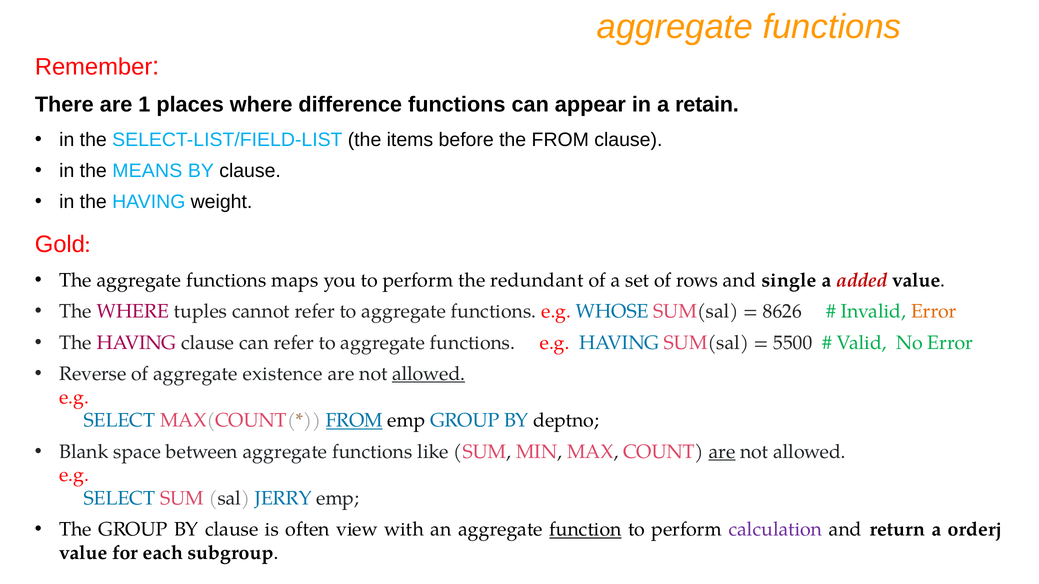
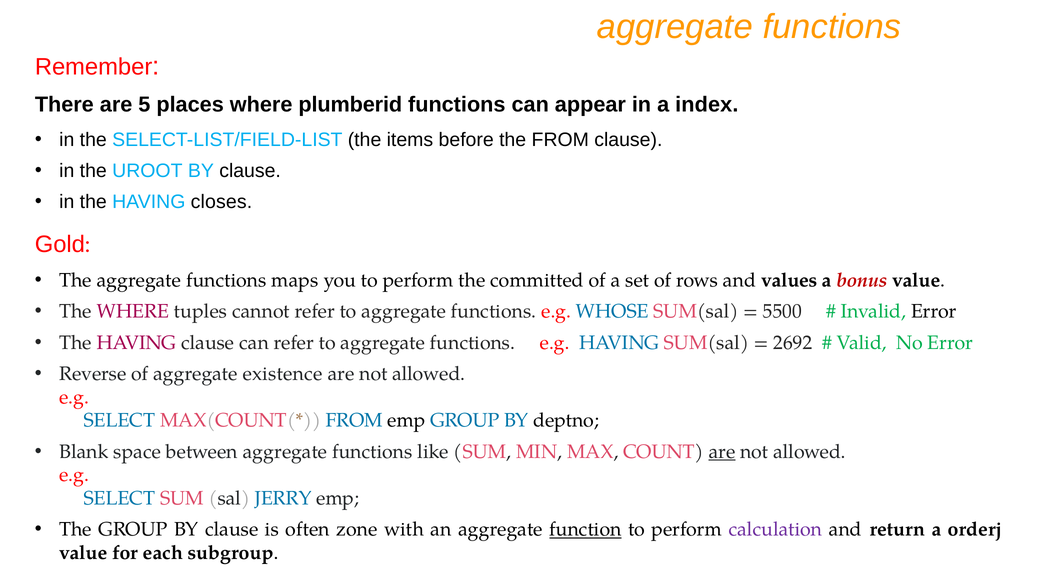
1: 1 -> 5 (144, 105)
difference: difference -> plumberid (350, 105)
retain: retain -> index (707, 105)
MEANS: MEANS -> UROOT (147, 171)
weight: weight -> closes (221, 202)
redundant: redundant -> committed (537, 281)
single: single -> values (789, 281)
added: added -> bonus (862, 281)
8626: 8626 -> 5500 (782, 312)
Error colour: orange -> black (934, 312)
5500: 5500 -> 2692 (793, 343)
allowed underline: present -> none (429, 374)
FROM underline: present -> none (354, 421)
view: view -> zone (357, 530)
